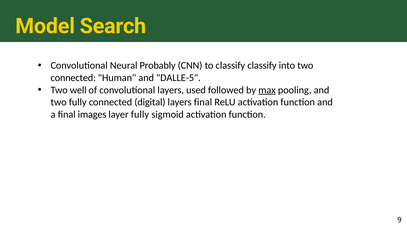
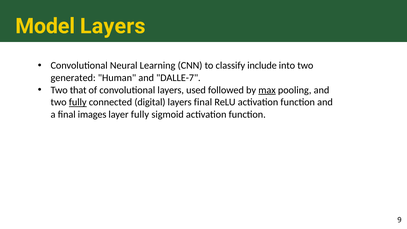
Model Search: Search -> Layers (113, 26)
Probably: Probably -> Learning (158, 66)
classify classify: classify -> include (262, 66)
connected: connected -> generated (73, 78)
DALLE-5: DALLE-5 -> DALLE-7 (178, 78)
well: well -> that (78, 90)
fully underline: none -> present (78, 102)
